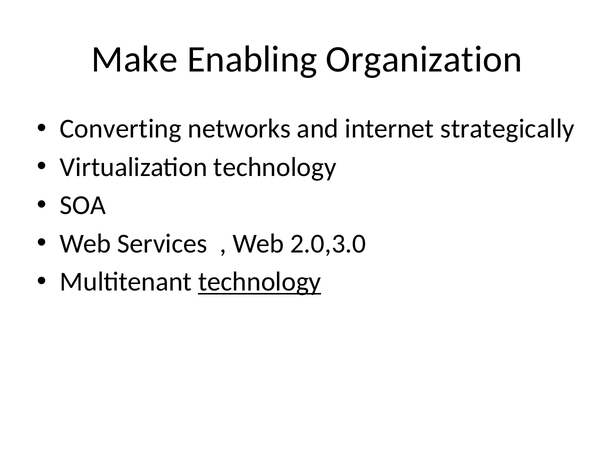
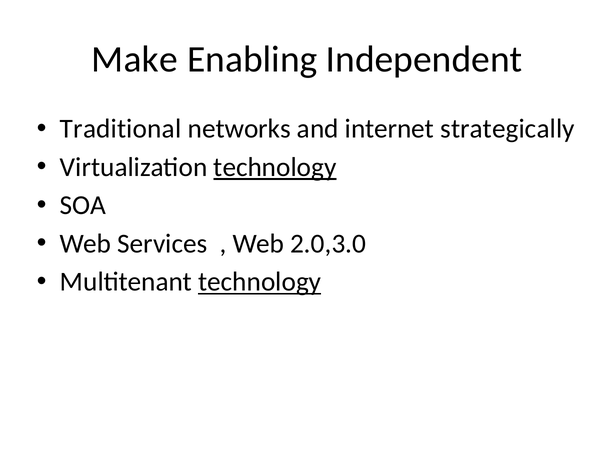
Organization: Organization -> Independent (424, 59)
Converting: Converting -> Traditional (121, 129)
technology underline: none -> present (275, 167)
